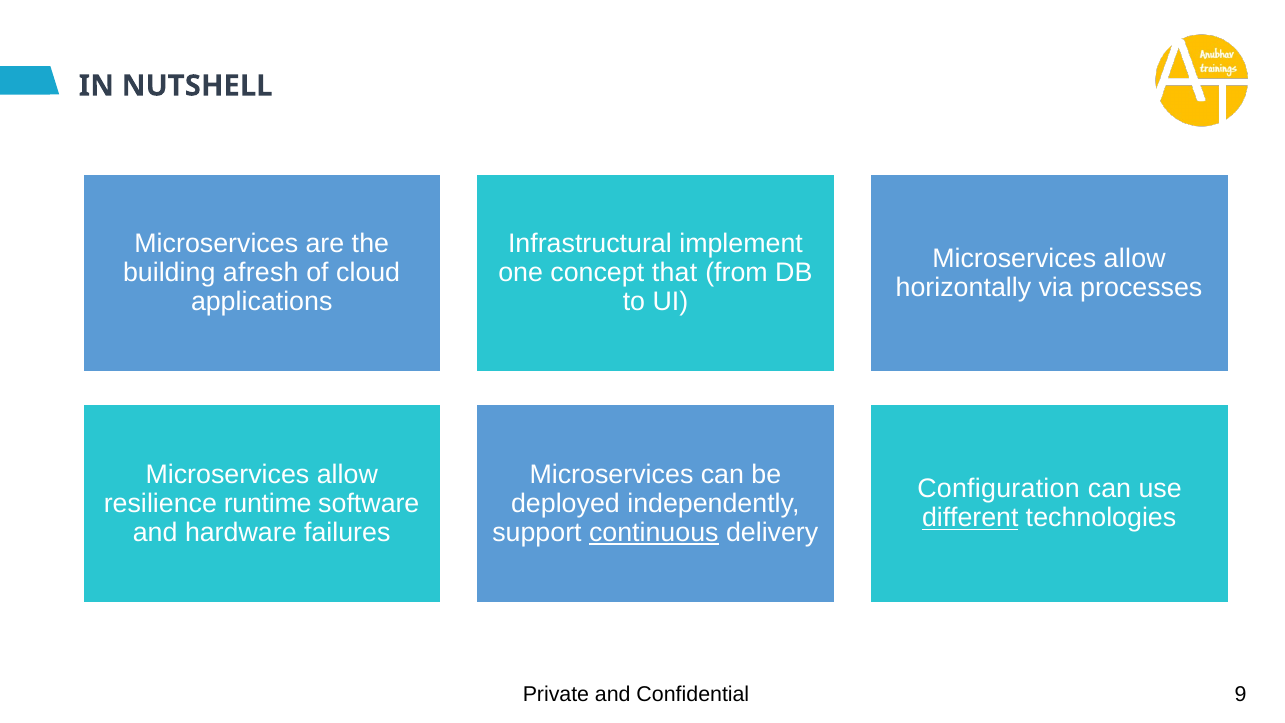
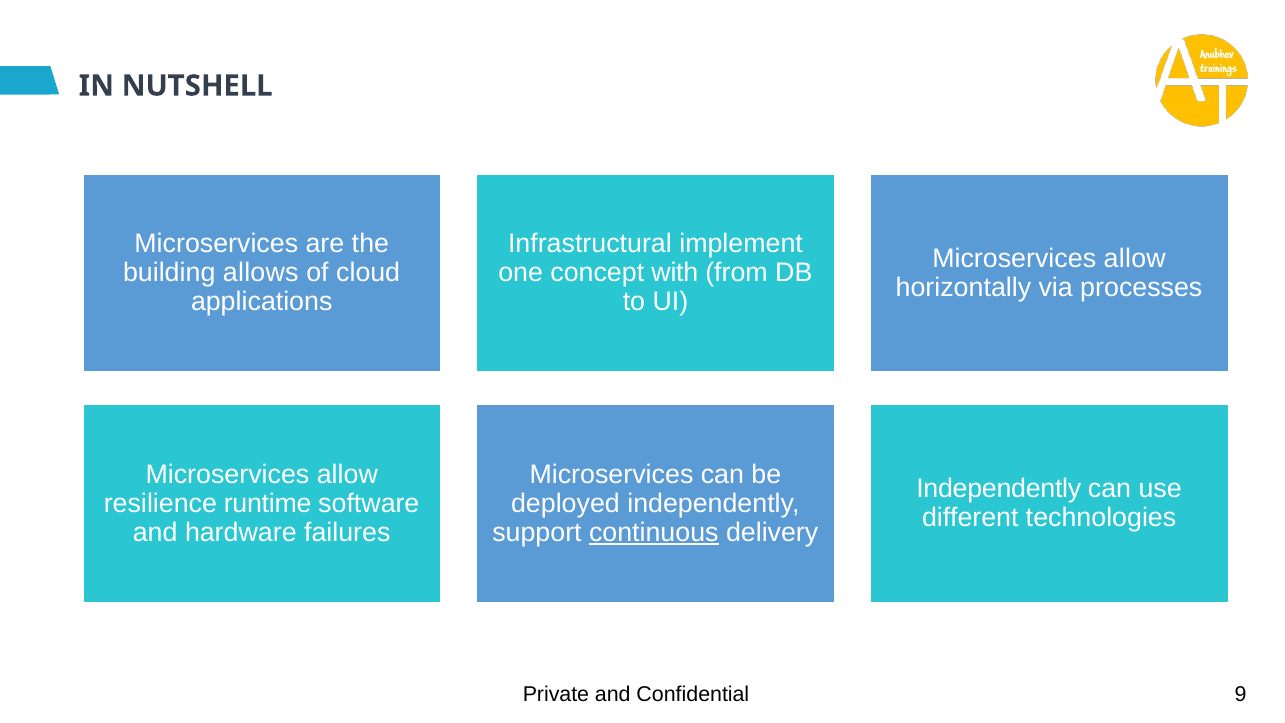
afresh: afresh -> allows (261, 273)
that: that -> with (675, 273)
Configuration: Configuration -> Independently (999, 489)
different underline: present -> none (970, 518)
